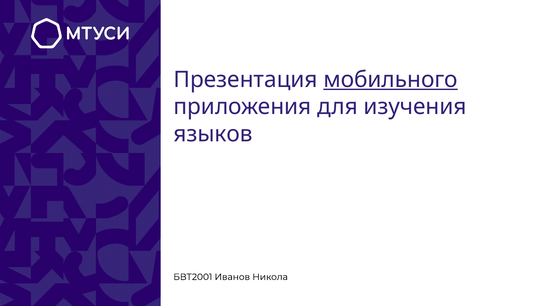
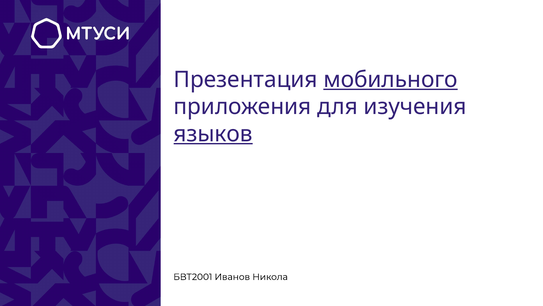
языков underline: none -> present (213, 134)
